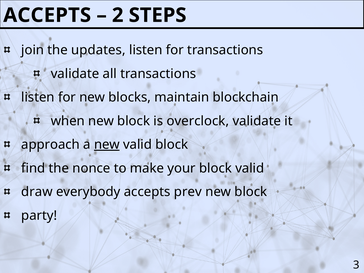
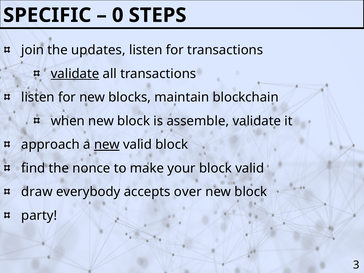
ACCEPTS: ACCEPTS -> SPECIFIC (47, 15)
2: 2 -> 0 (118, 15)
validate underline: none -> present (75, 74)
overclock: overclock -> assemble (198, 121)
prev: prev -> over (188, 192)
